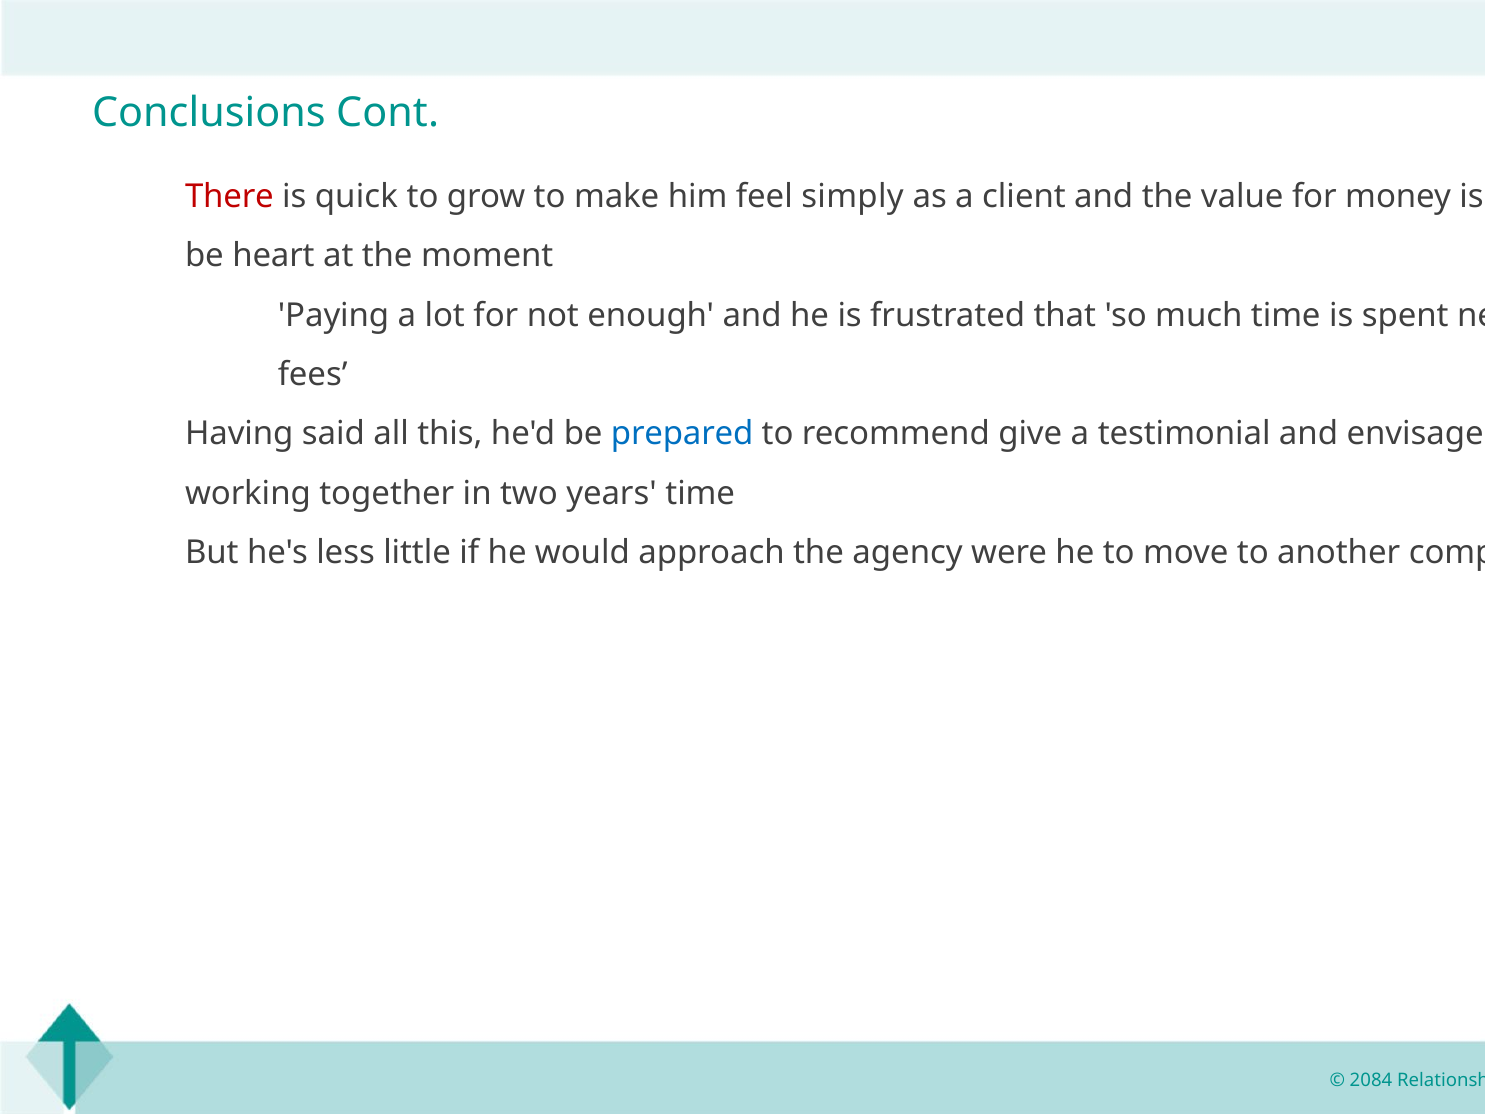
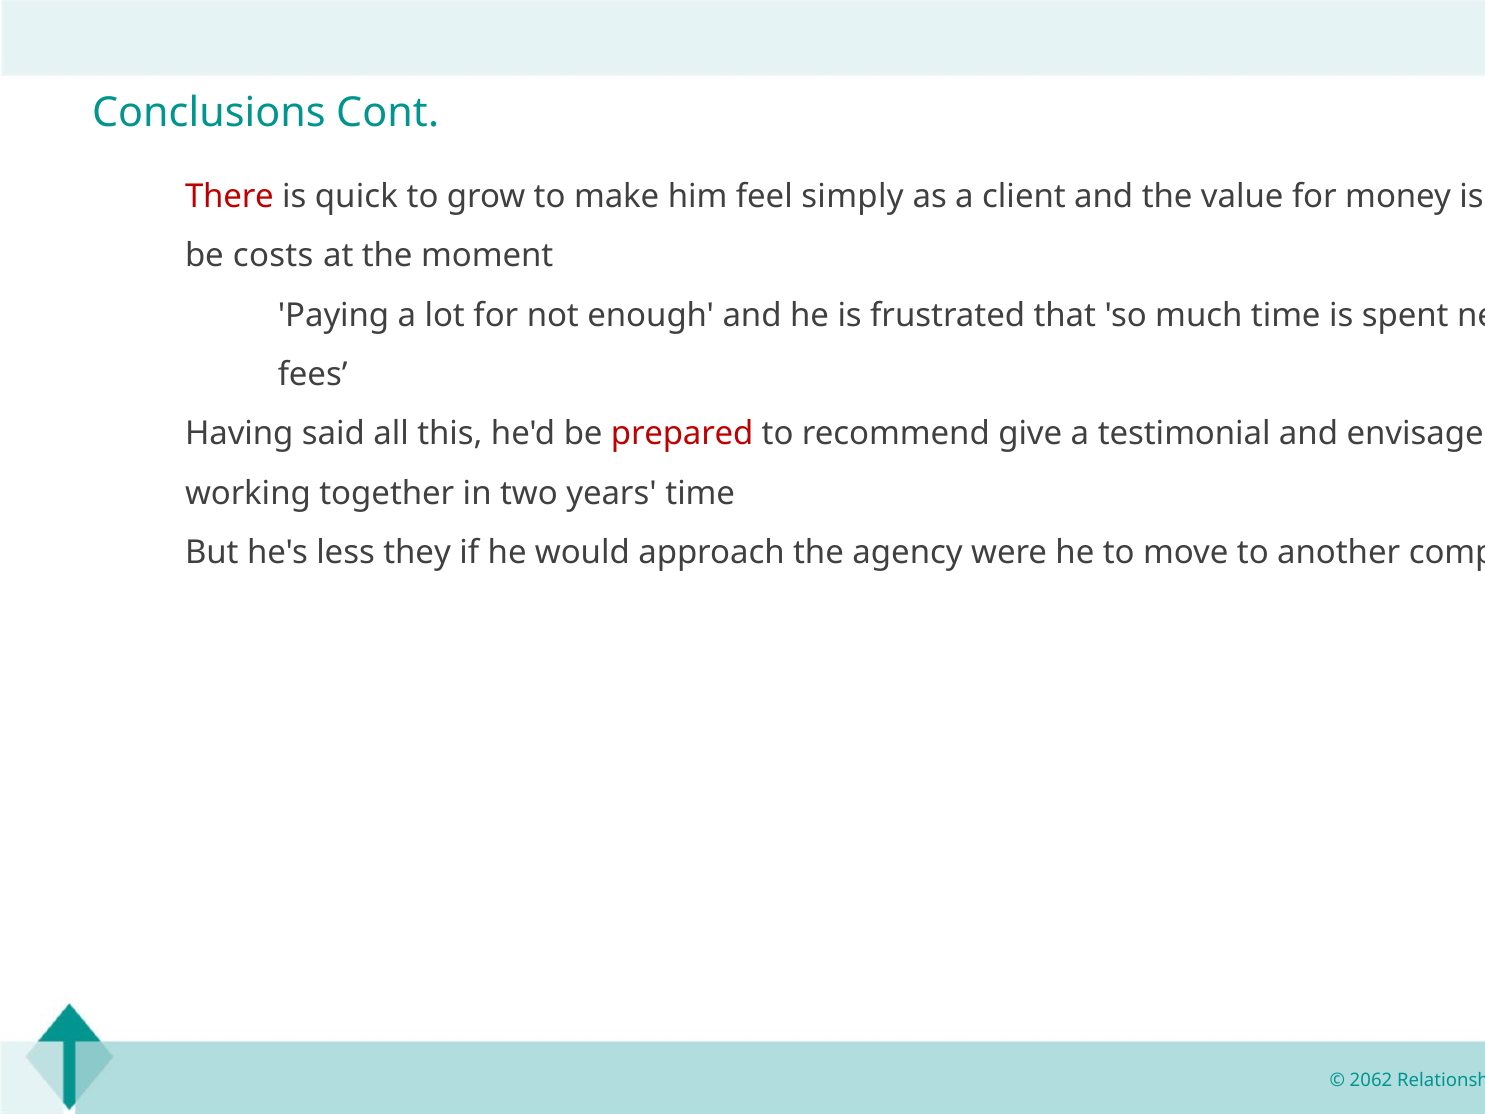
heart: heart -> costs (273, 256)
prepared colour: blue -> red (682, 434)
little: little -> they (417, 553)
2084: 2084 -> 2062 (1371, 1080)
